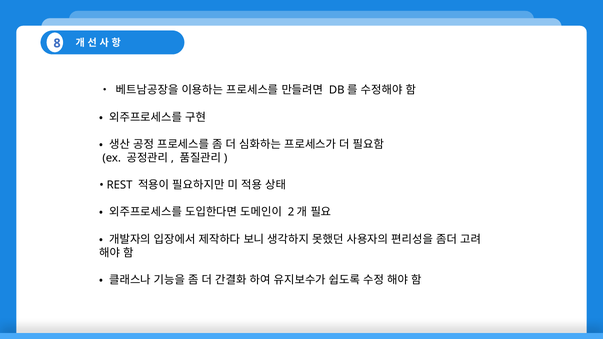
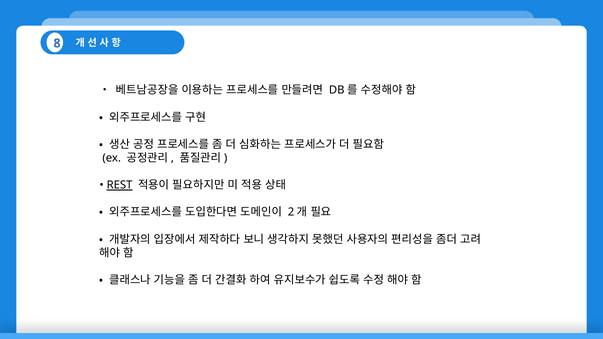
REST underline: none -> present (120, 185)
